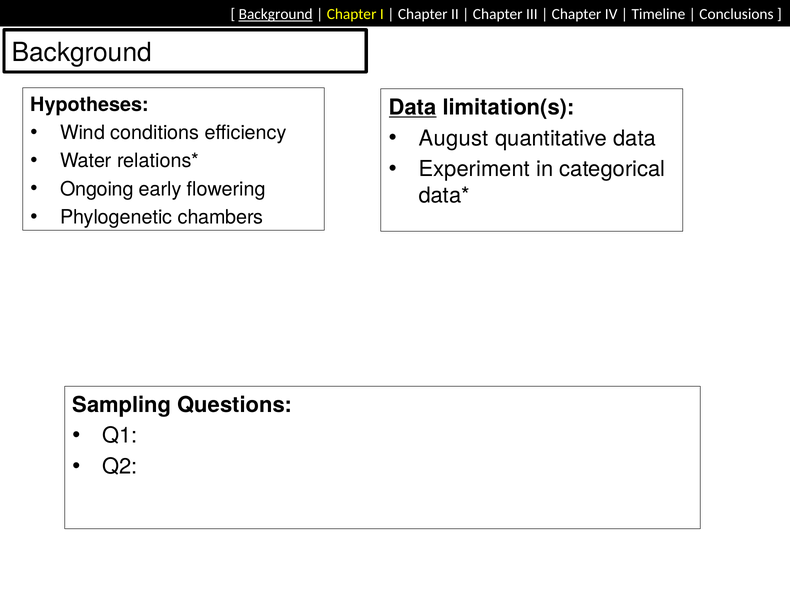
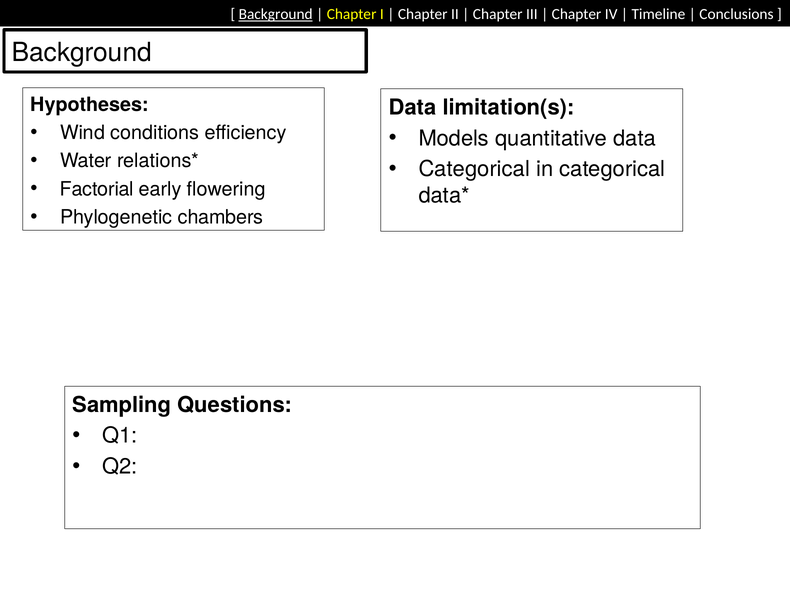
Data underline: present -> none (413, 107)
August: August -> Models (454, 138)
Experiment: Experiment -> Categorical (474, 169)
Ongoing: Ongoing -> Factorial (97, 189)
